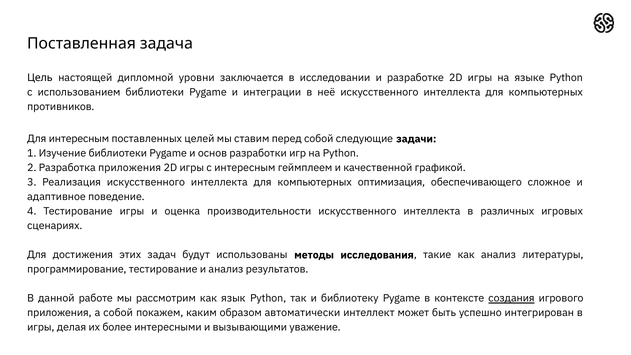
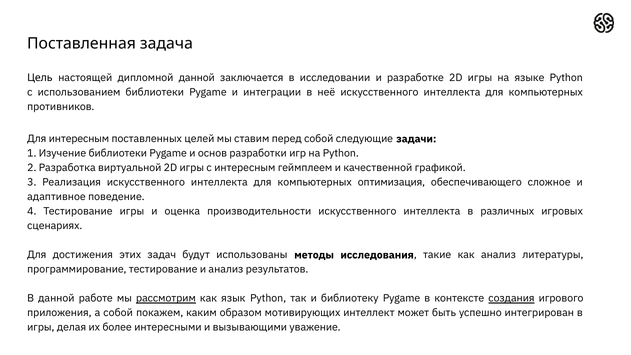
дипломной уровни: уровни -> данной (197, 78)
Разработка приложения: приложения -> виртуальной (130, 168)
рассмотрим underline: none -> present (166, 298)
автоматически: автоматически -> мотивирующих (303, 313)
